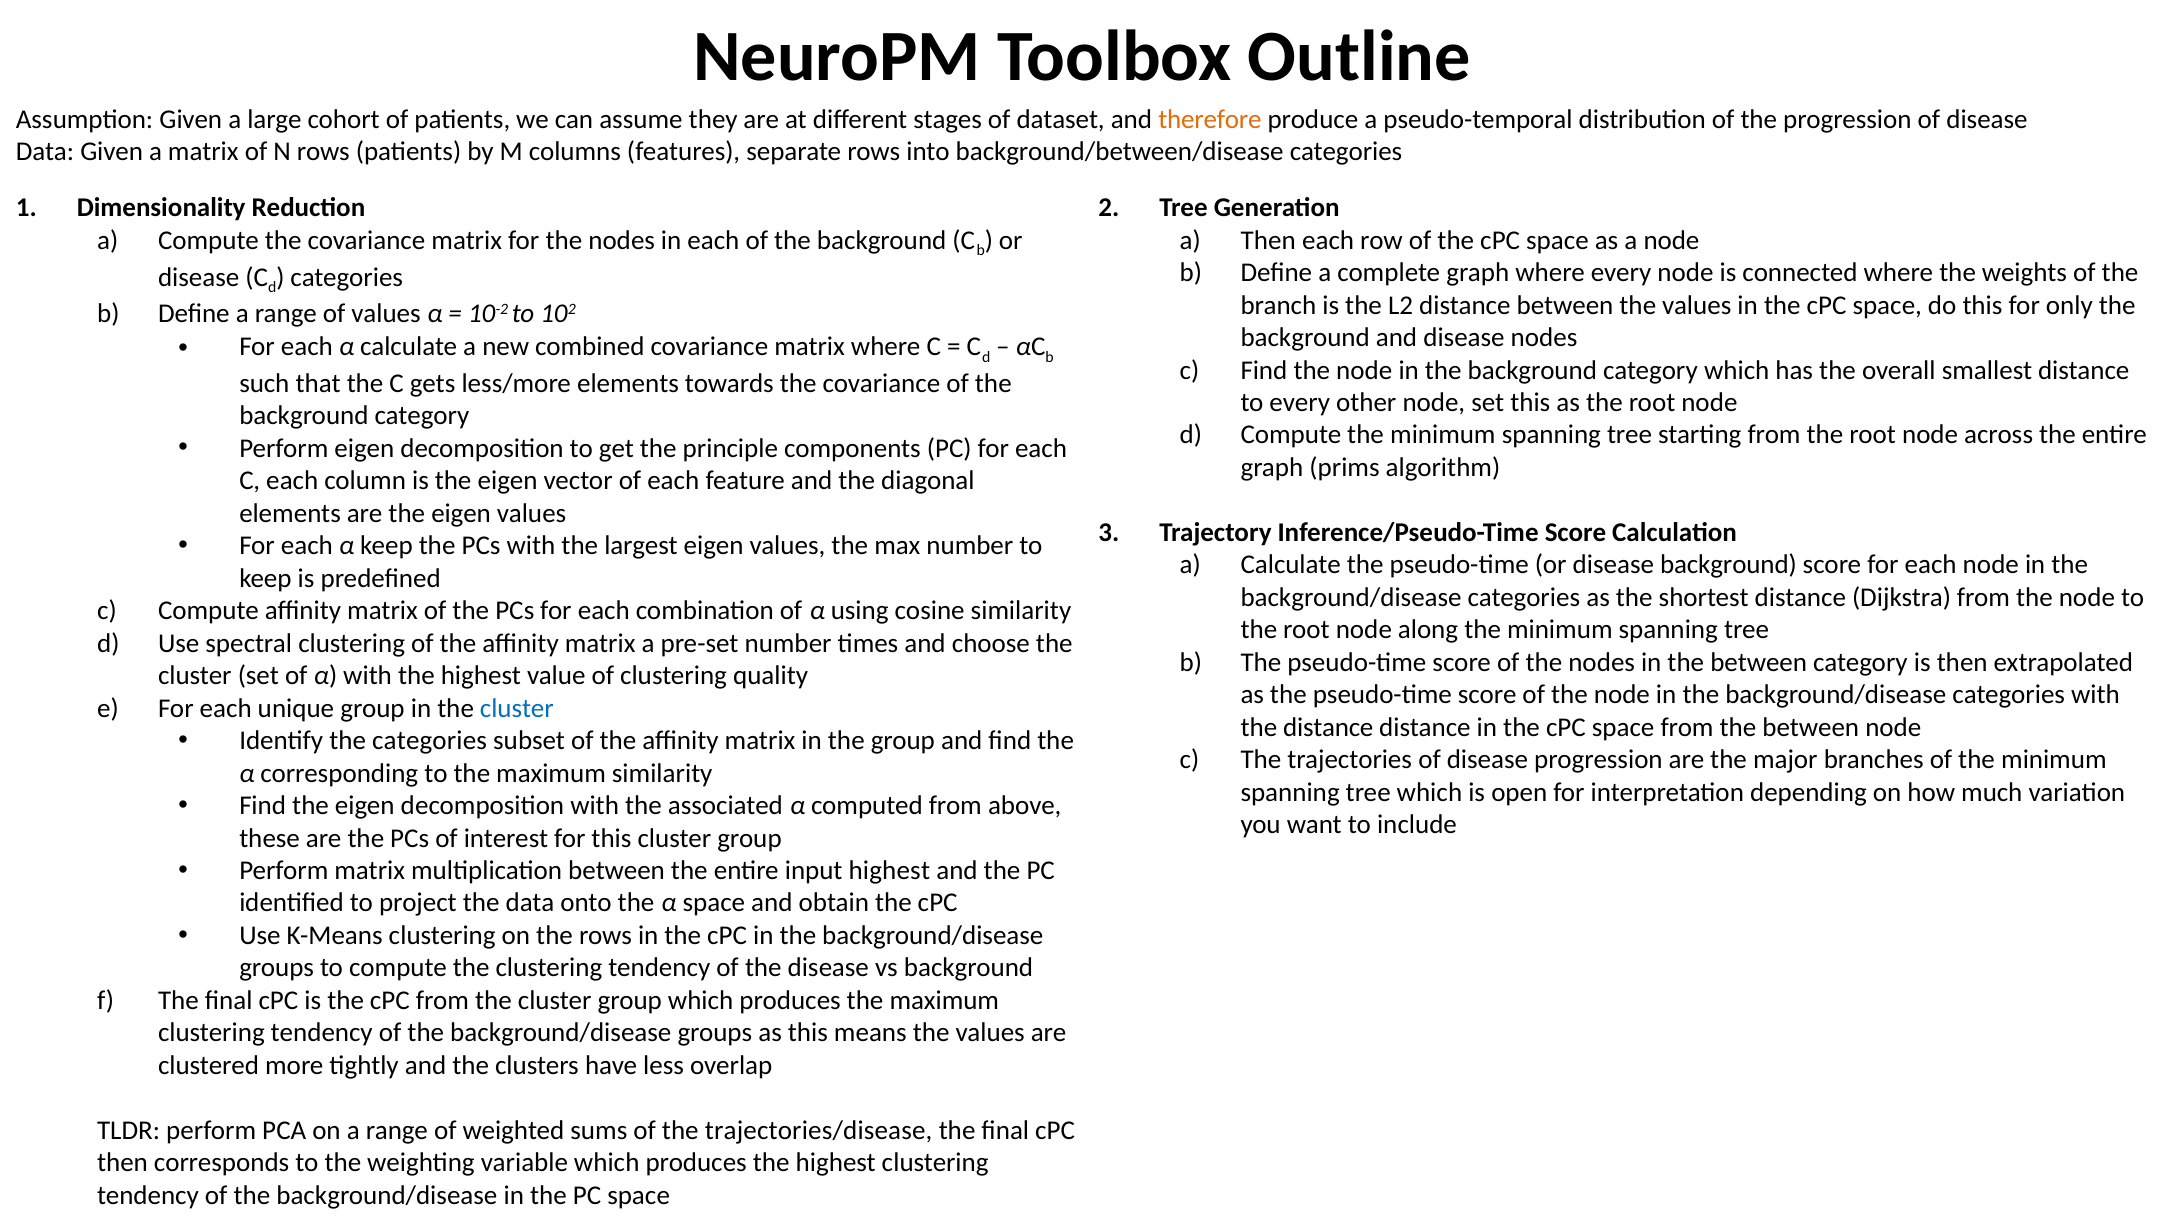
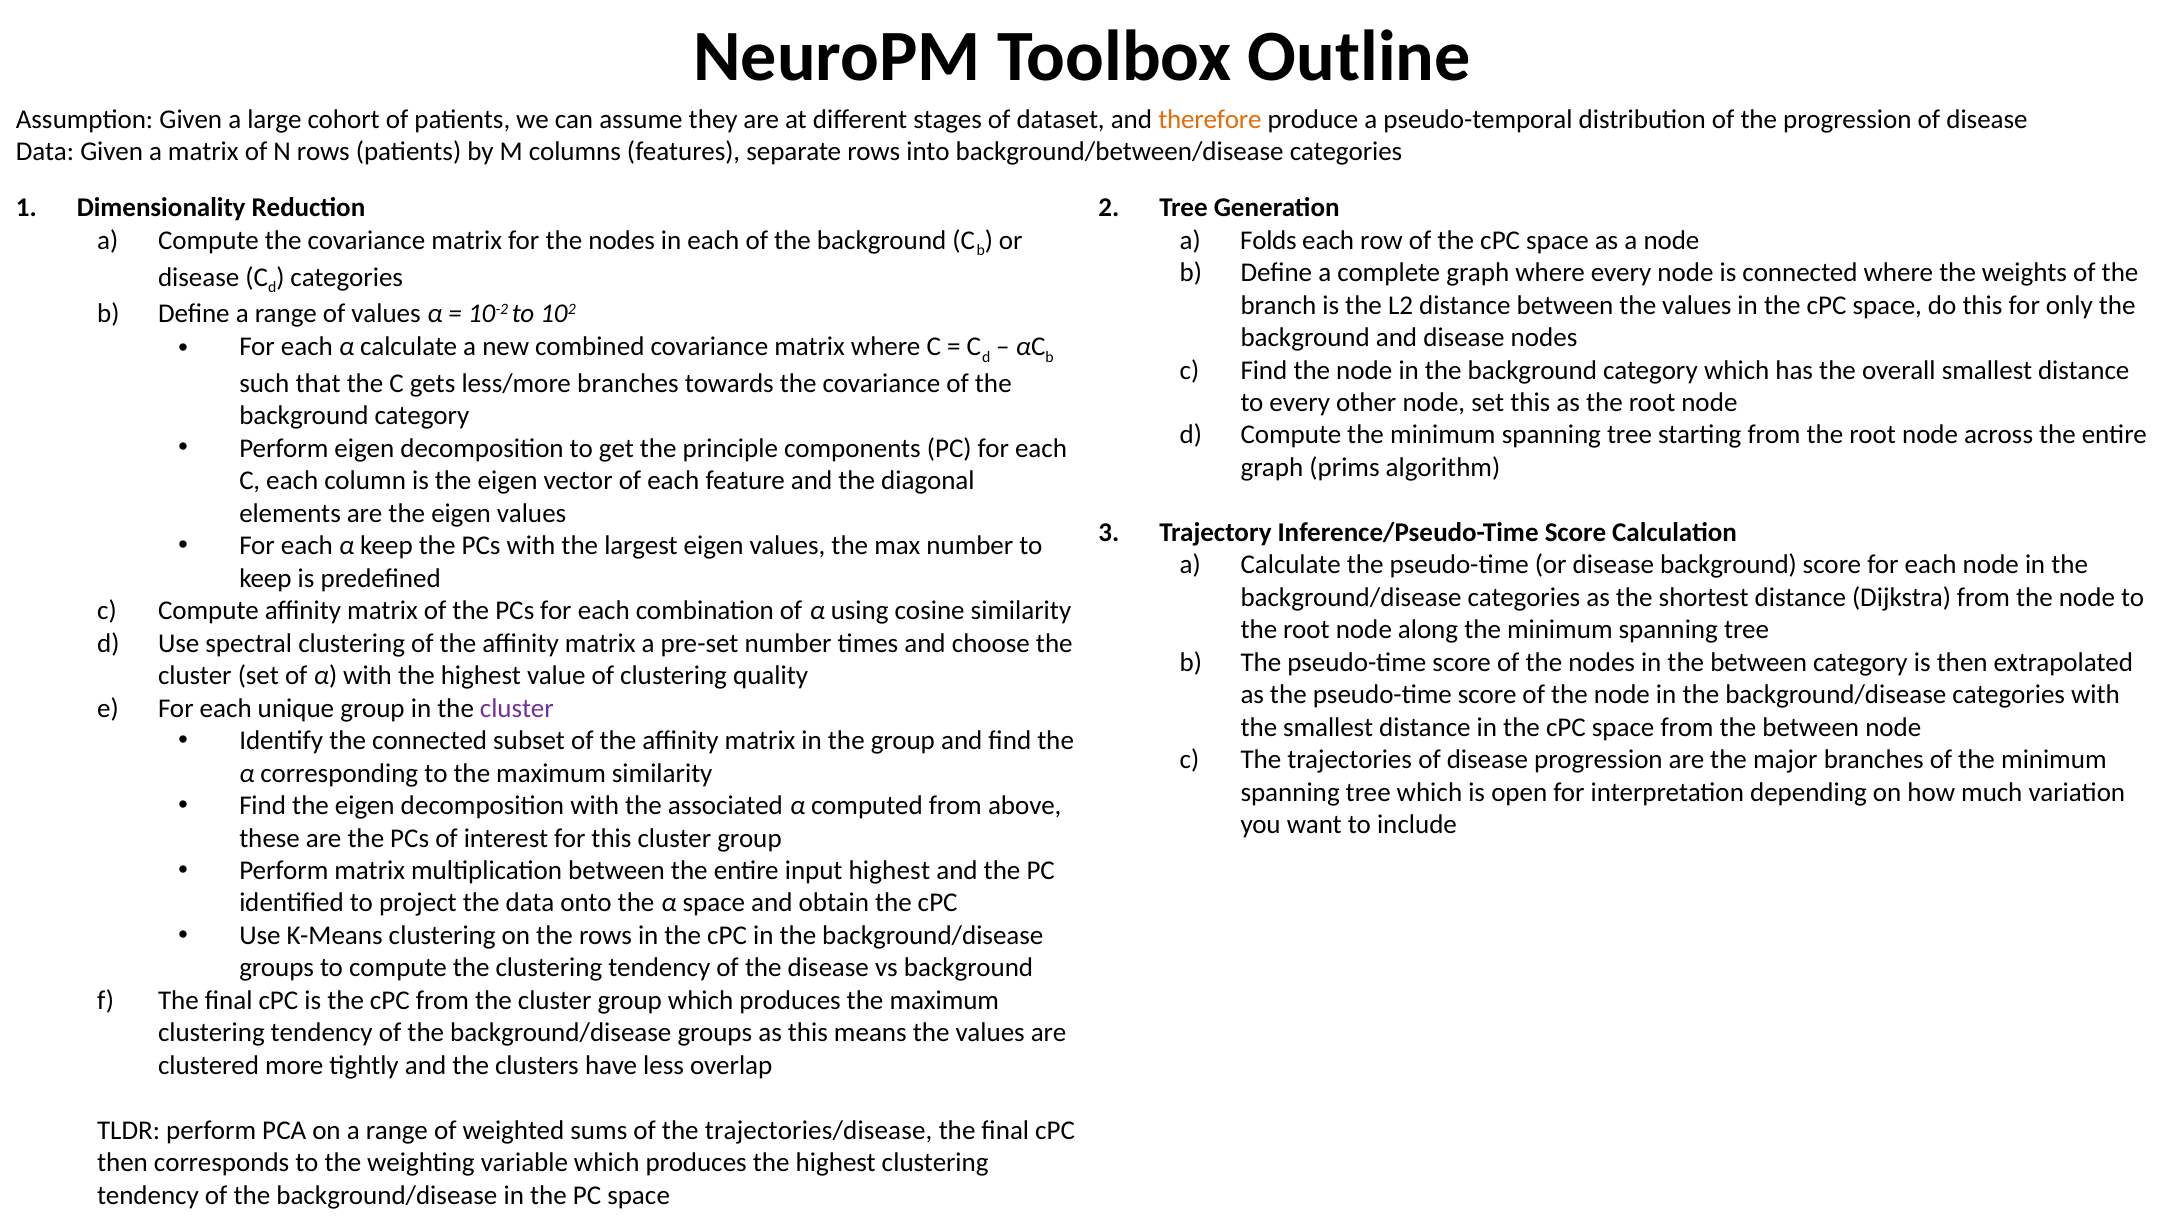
a Then: Then -> Folds (1268, 240)
less/more elements: elements -> branches (628, 383)
cluster colour: blue -> purple (517, 708)
the distance: distance -> smallest (1328, 727)
the categories: categories -> connected (430, 741)
